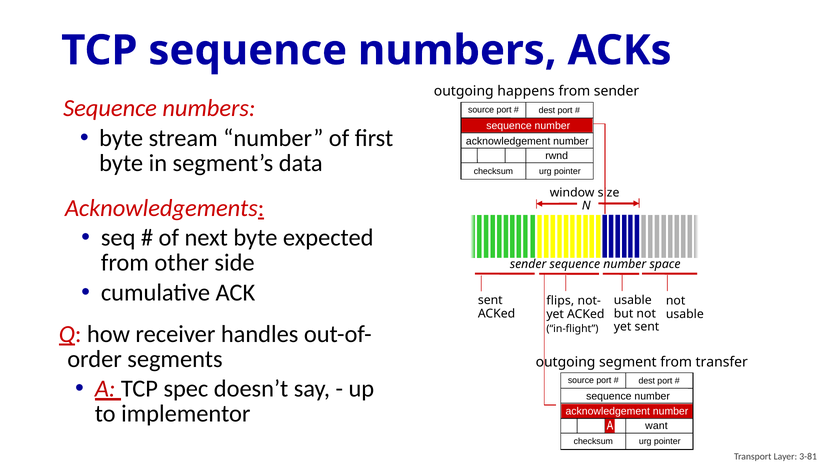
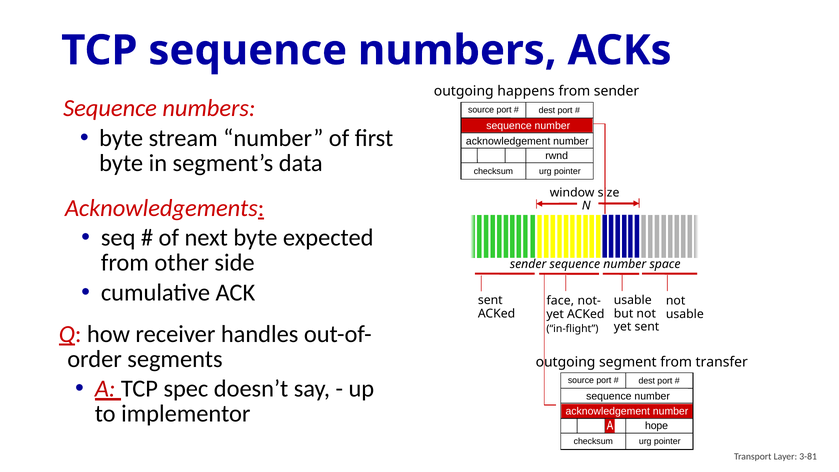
flips: flips -> face (560, 301)
want: want -> hope (657, 426)
